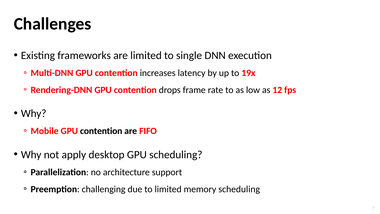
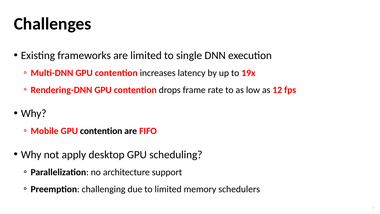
memory scheduling: scheduling -> schedulers (239, 189)
